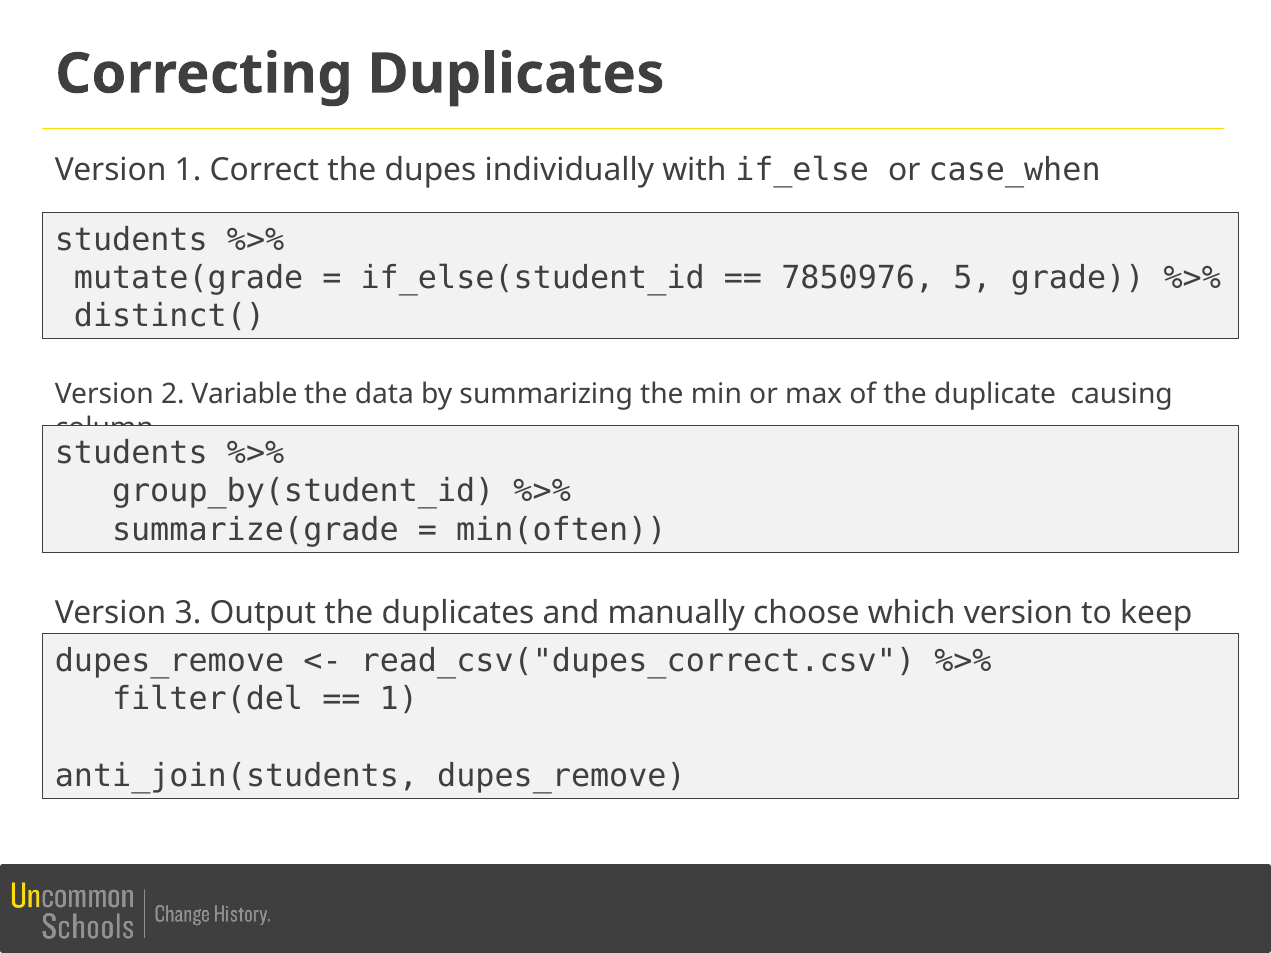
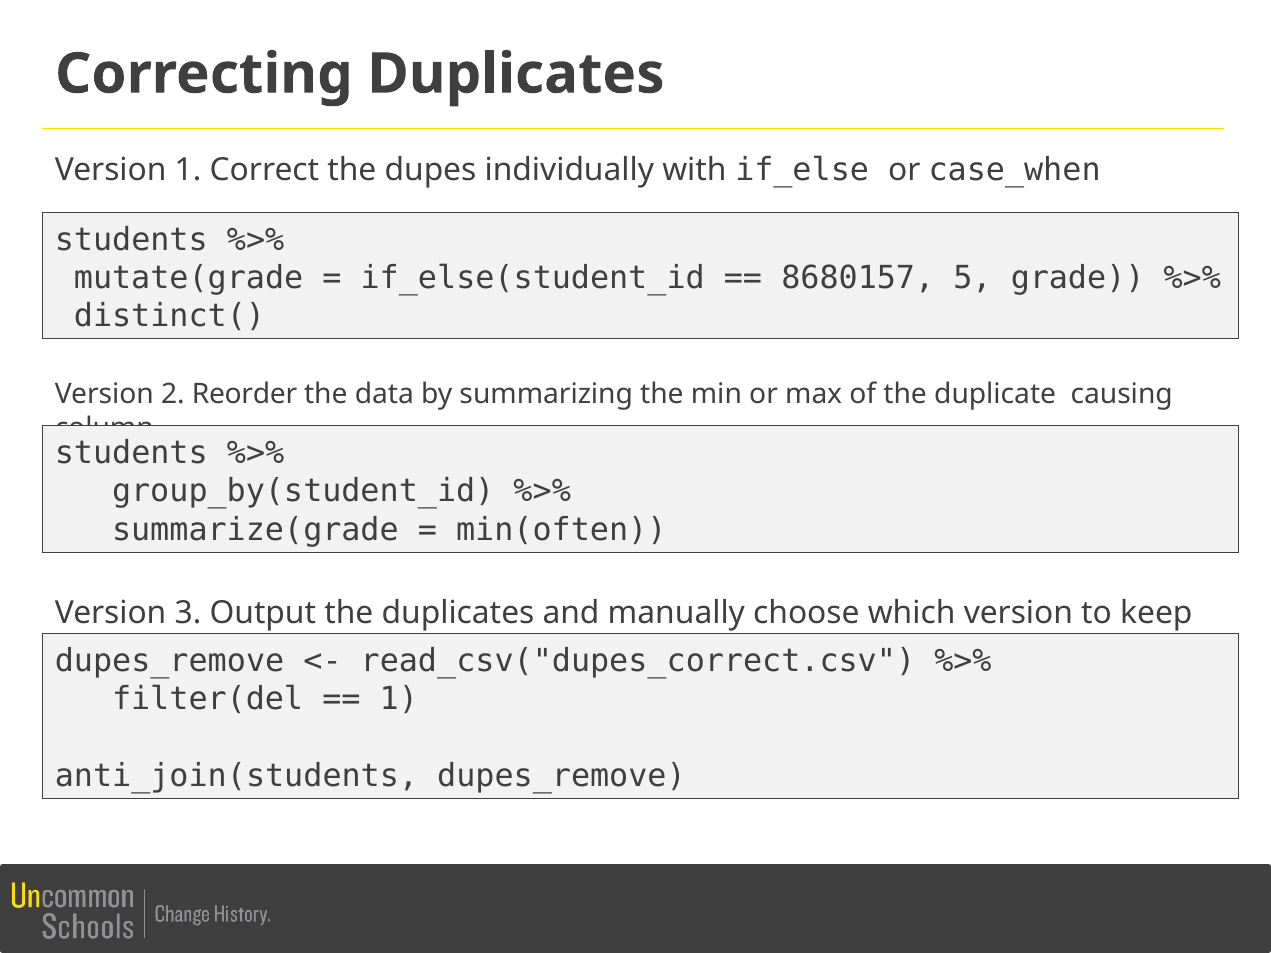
7850976: 7850976 -> 8680157 (858, 278)
Variable: Variable -> Reorder (245, 394)
